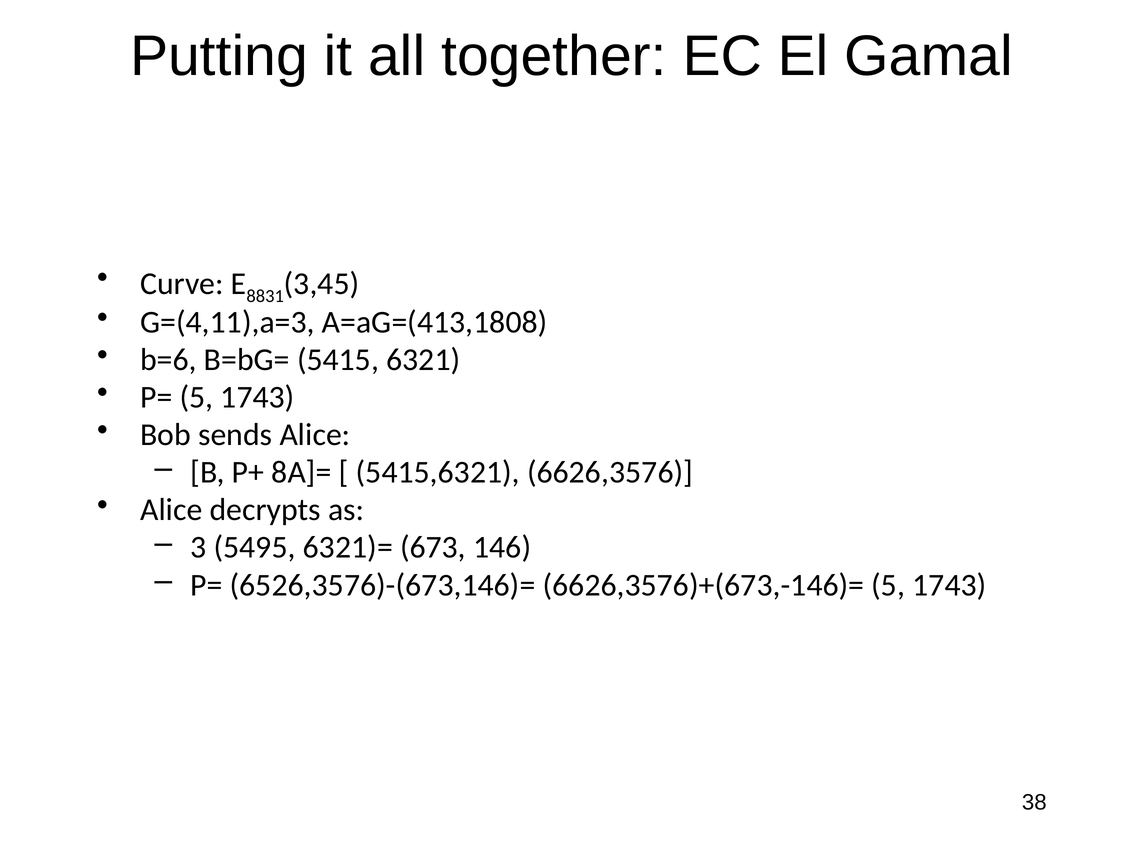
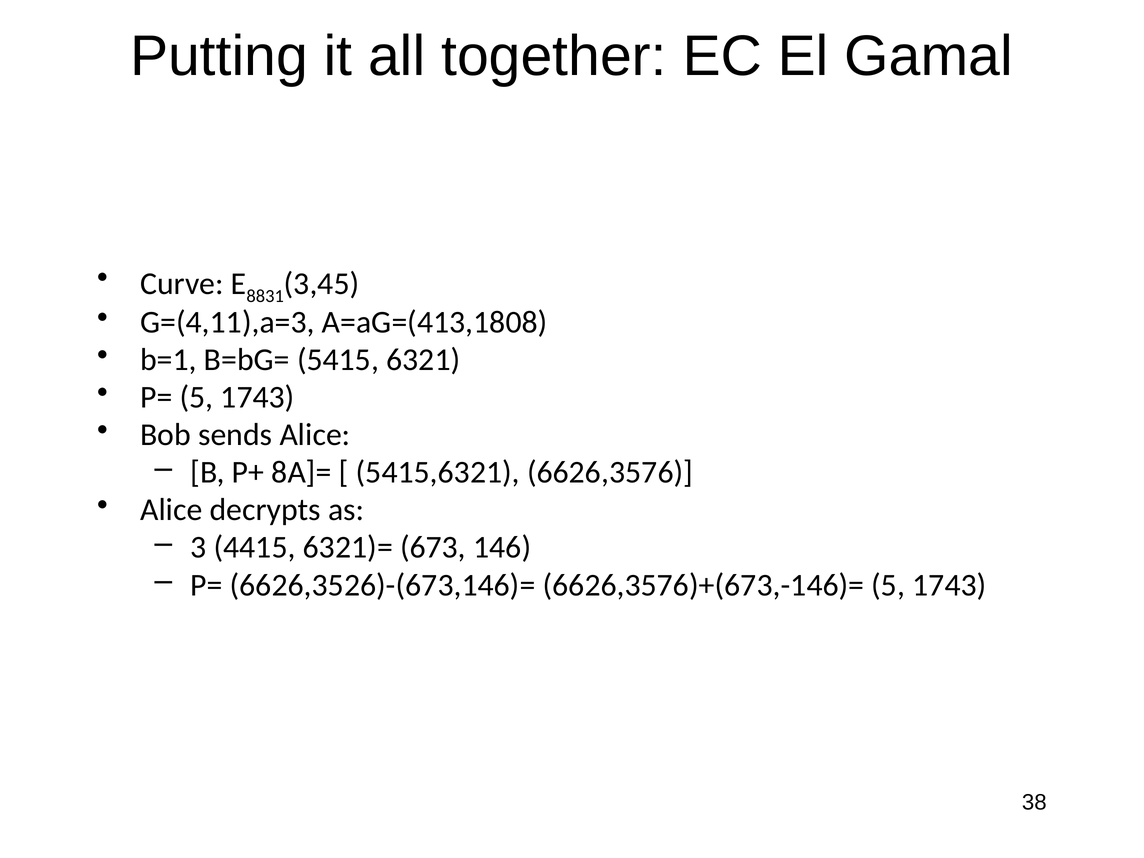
b=6: b=6 -> b=1 (169, 360)
5495: 5495 -> 4415 (255, 547)
6526,3576)-(673,146)=: 6526,3576)-(673,146)= -> 6626,3526)-(673,146)= (383, 585)
